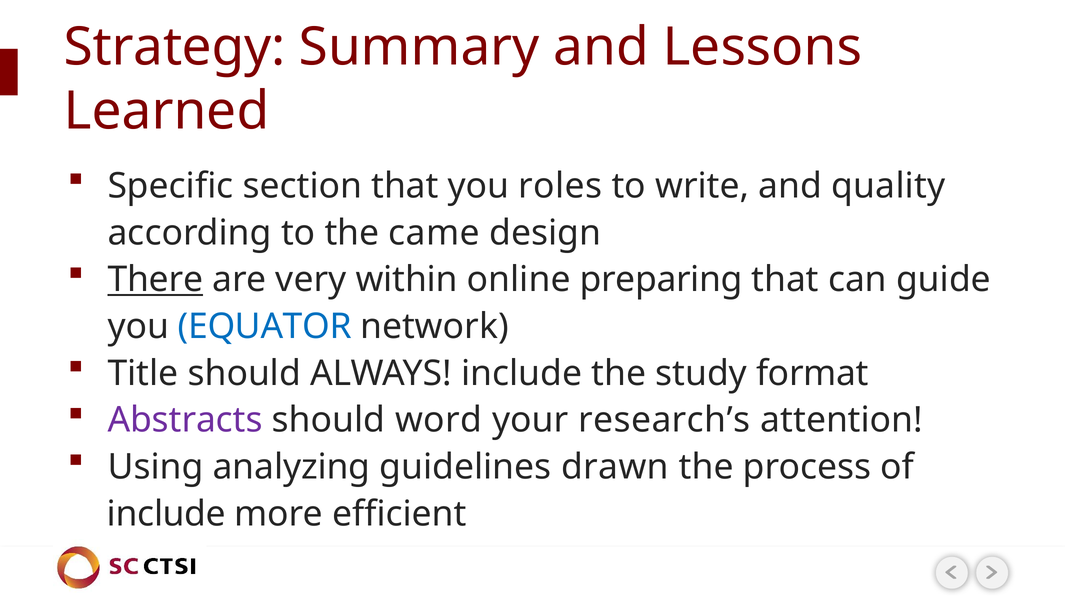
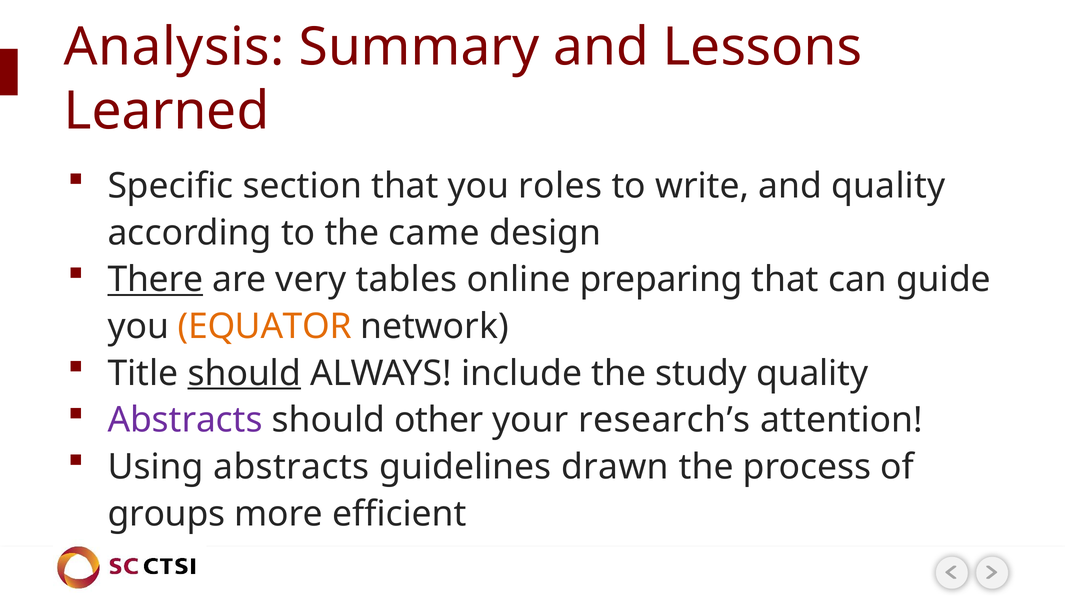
Strategy: Strategy -> Analysis (174, 47)
within: within -> tables (407, 280)
EQUATOR colour: blue -> orange (265, 327)
should underline: none -> present (244, 373)
study format: format -> quality (812, 373)
word: word -> other (439, 420)
Using analyzing: analyzing -> abstracts (291, 467)
include: include -> groups (166, 514)
